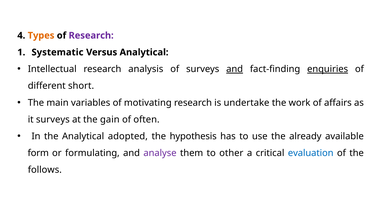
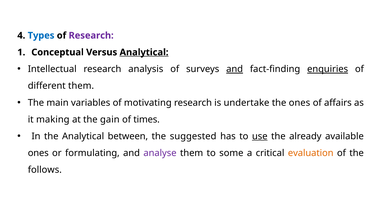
Types colour: orange -> blue (41, 35)
Systematic: Systematic -> Conceptual (58, 52)
Analytical underline: none -> present (144, 52)
different short: short -> them (81, 86)
the work: work -> ones (299, 103)
it surveys: surveys -> making (53, 119)
often: often -> times (147, 119)
adopted: adopted -> between (128, 136)
hypothesis: hypothesis -> suggested (193, 136)
use underline: none -> present (260, 136)
form: form -> ones (38, 153)
other: other -> some (231, 153)
evaluation colour: blue -> orange (311, 153)
